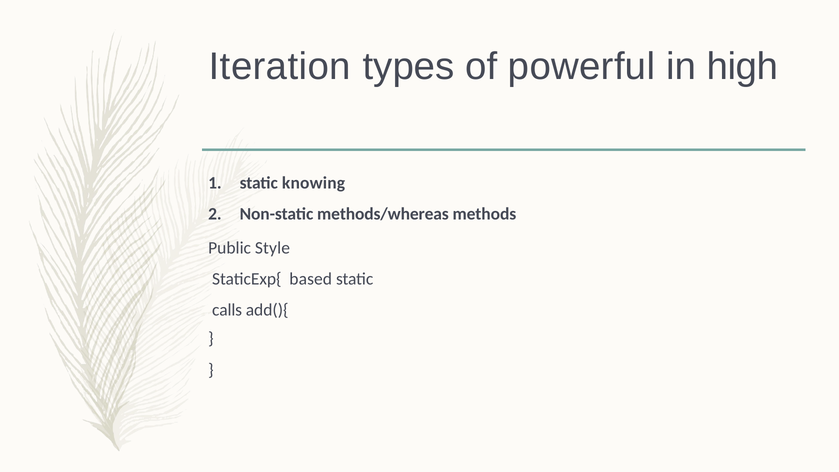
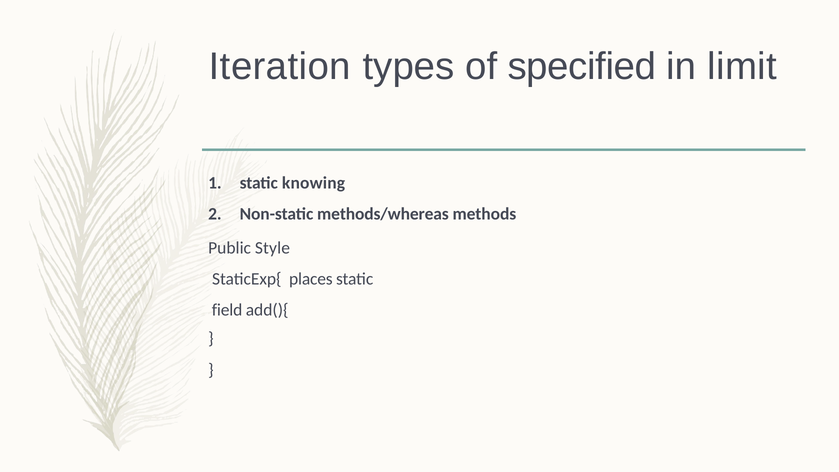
powerful: powerful -> specified (582, 66)
high: high -> limit (742, 66)
based: based -> places (311, 279)
calls: calls -> field (227, 310)
